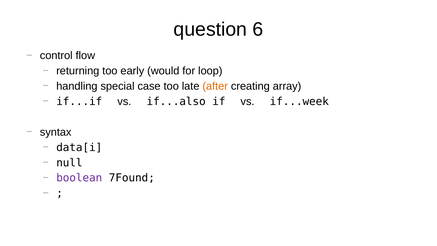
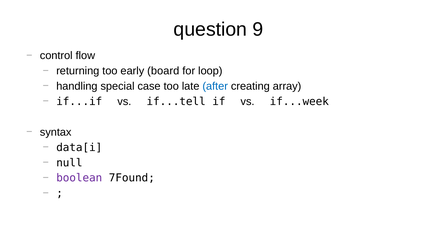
6: 6 -> 9 (258, 29)
would: would -> board (163, 71)
after colour: orange -> blue (215, 86)
if...also: if...also -> if...tell (176, 101)
